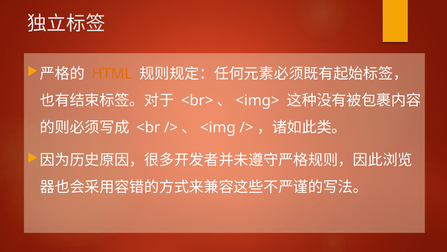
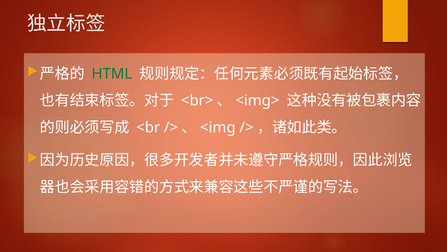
HTML colour: orange -> green (112, 74)
